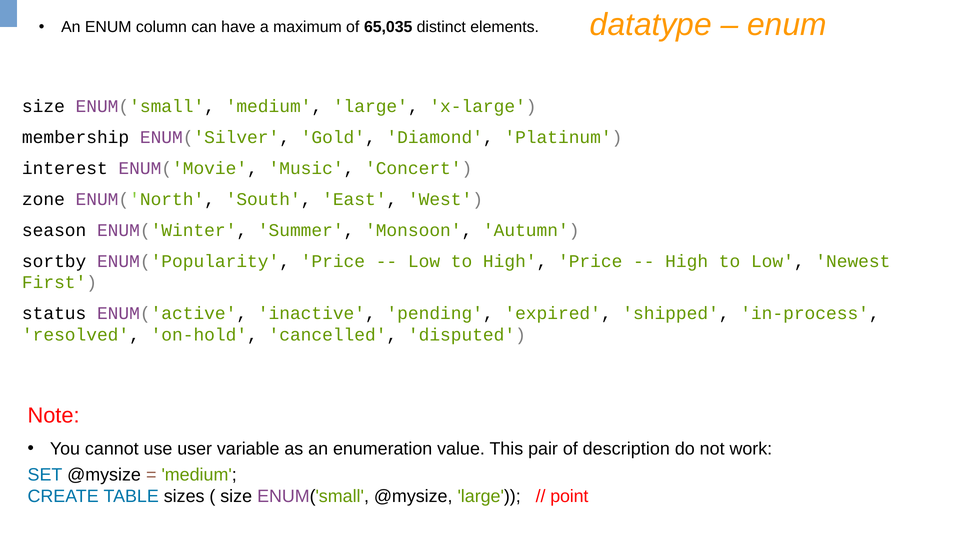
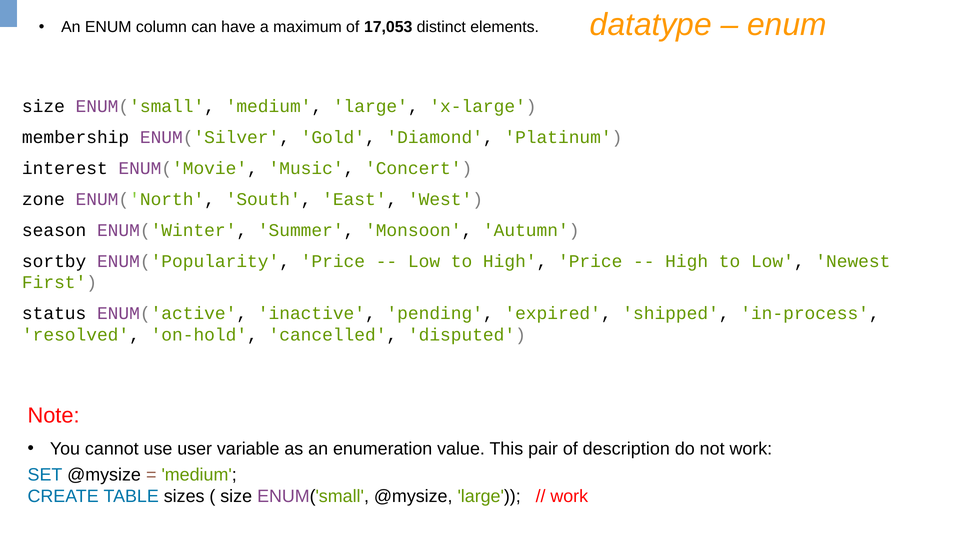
65,035: 65,035 -> 17,053 (388, 27)
point: point -> work (569, 496)
